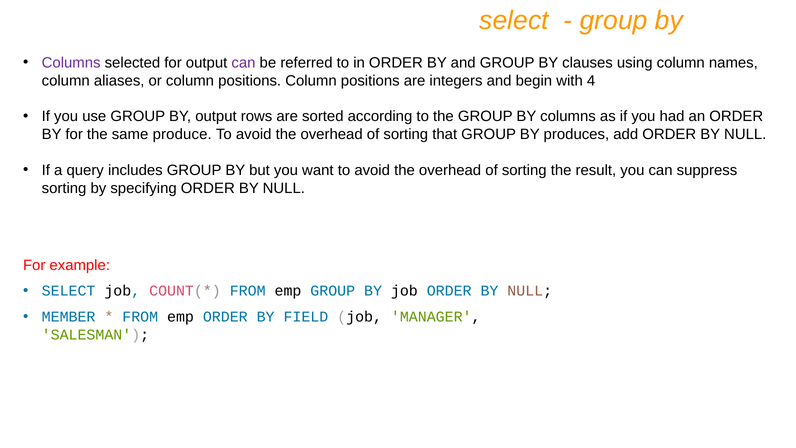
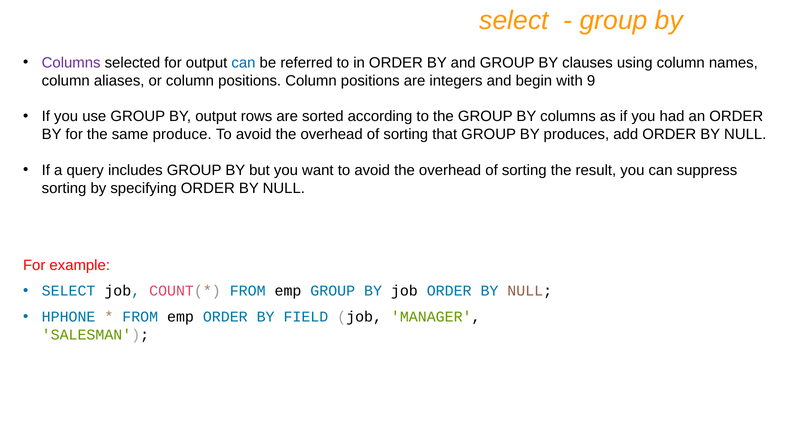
can colour: purple -> blue (243, 63)
4: 4 -> 9 (591, 81)
MEMBER: MEMBER -> HPHONE (69, 317)
